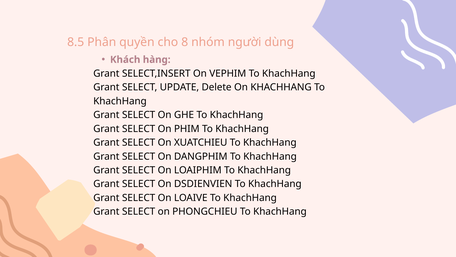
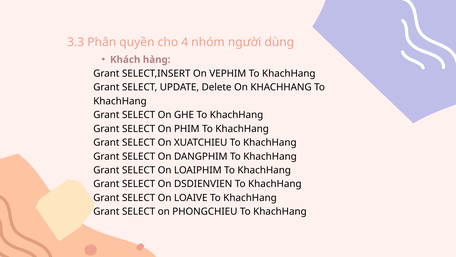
8.5: 8.5 -> 3.3 (76, 42)
8: 8 -> 4 (185, 42)
